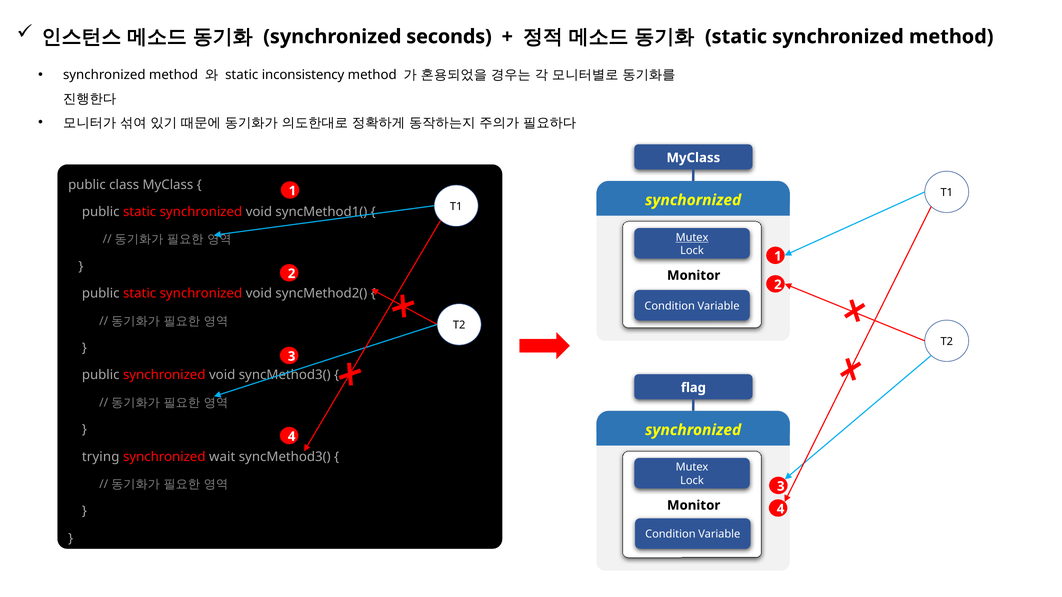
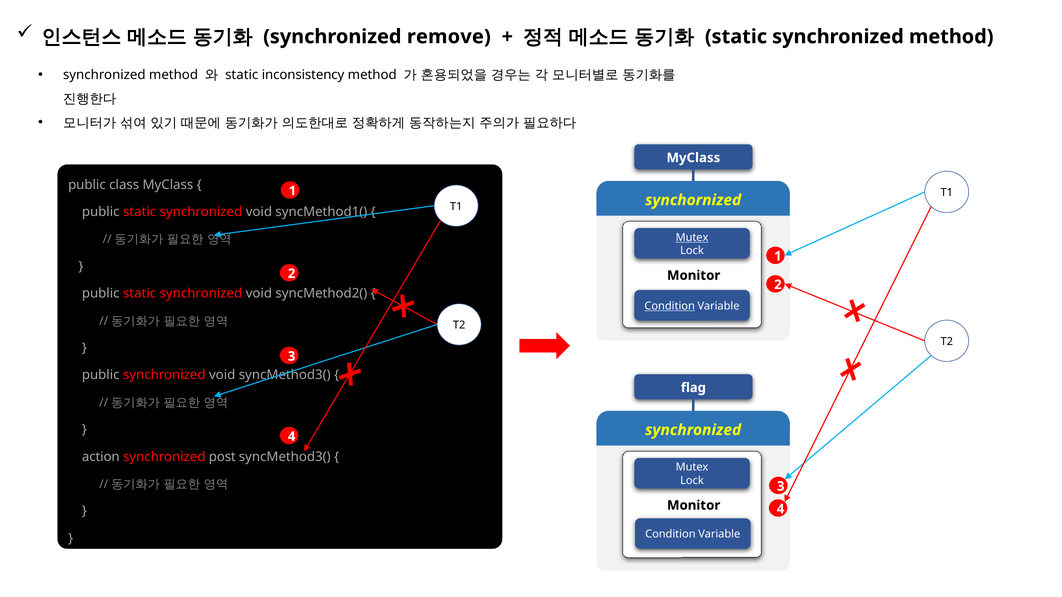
seconds: seconds -> remove (449, 37)
Condition underline: none -> present (670, 306)
trying: trying -> action (101, 457)
wait: wait -> post (222, 457)
